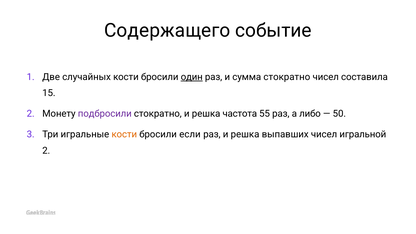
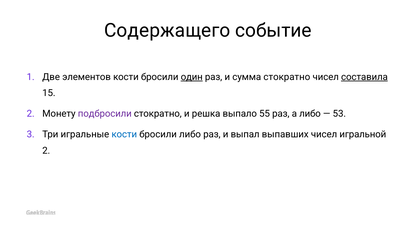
случайных: случайных -> элементов (87, 77)
составила underline: none -> present (364, 77)
частота: частота -> выпало (240, 114)
50: 50 -> 53 (339, 114)
кости colour: orange -> blue (124, 134)
бросили если: если -> либо (190, 134)
раз и решка: решка -> выпал (245, 134)
